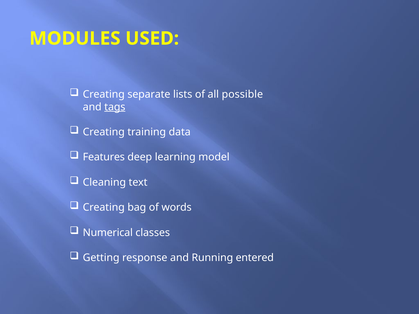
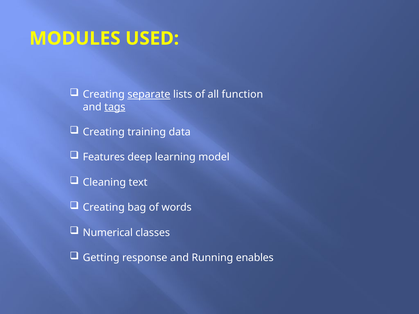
separate underline: none -> present (149, 94)
possible: possible -> function (242, 94)
entered: entered -> enables (255, 258)
